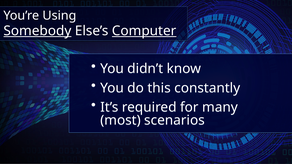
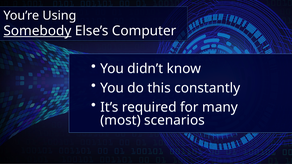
Computer underline: present -> none (144, 31)
